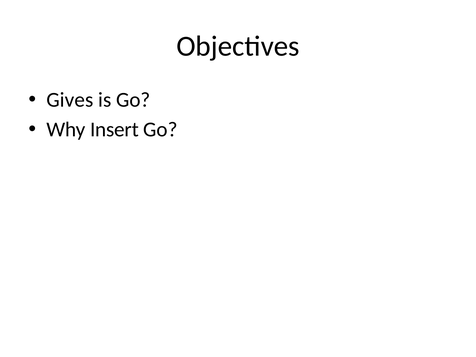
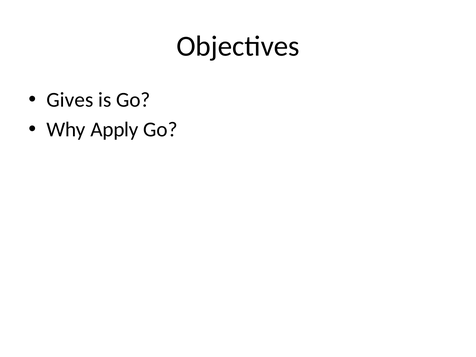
Insert: Insert -> Apply (114, 129)
